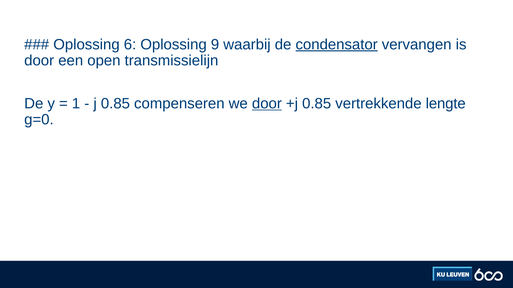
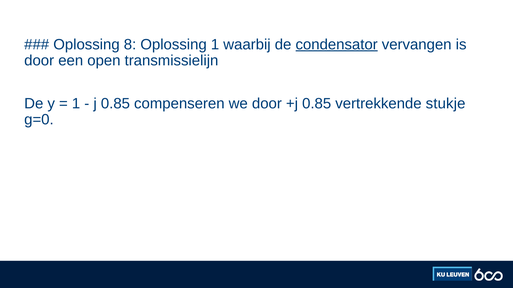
6: 6 -> 8 (130, 45)
Oplossing 9: 9 -> 1 (215, 45)
door underline: present -> none (267, 104)
lengte: lengte -> stukje (446, 104)
